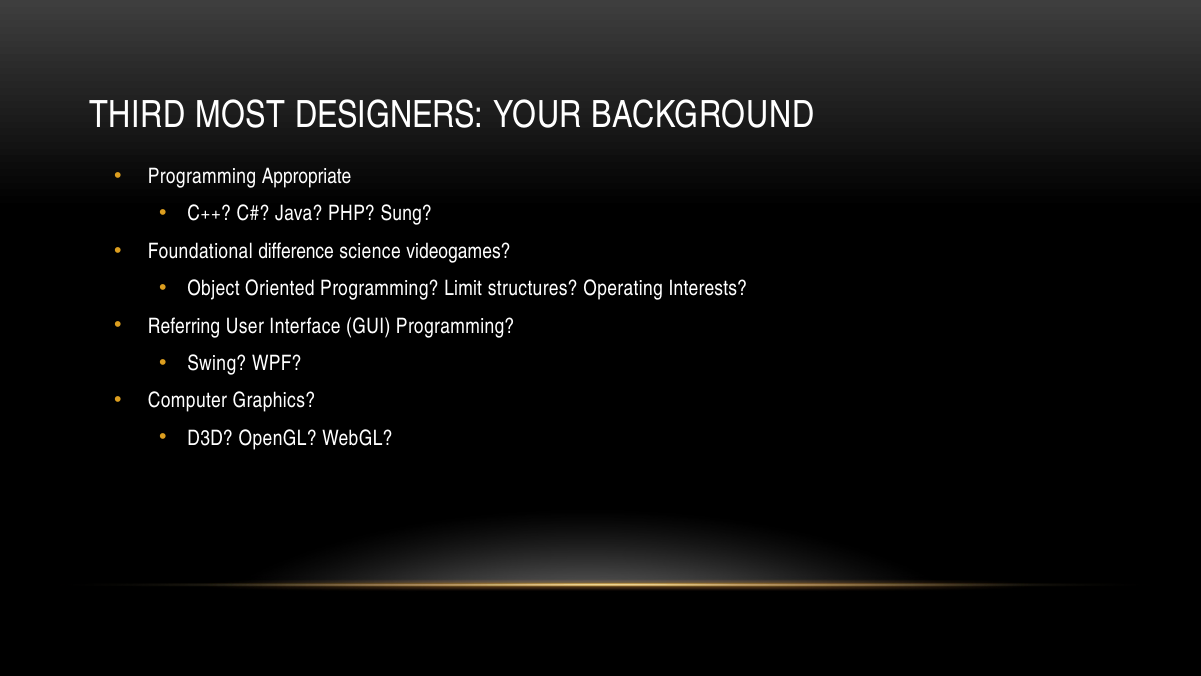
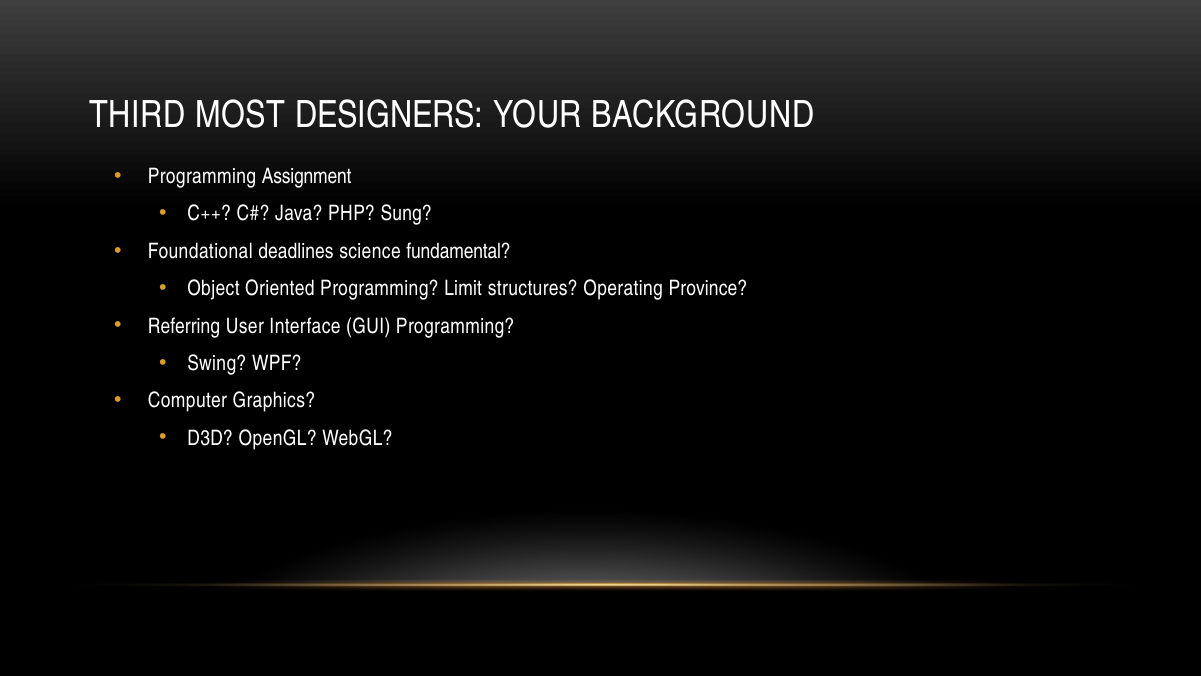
Appropriate: Appropriate -> Assignment (307, 176)
difference: difference -> deadlines (296, 251)
videogames: videogames -> fundamental (458, 251)
Interests: Interests -> Province (708, 288)
